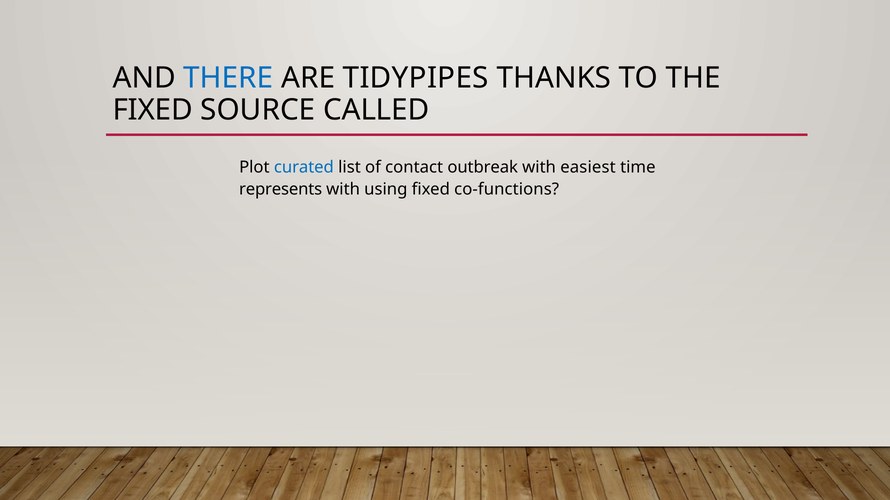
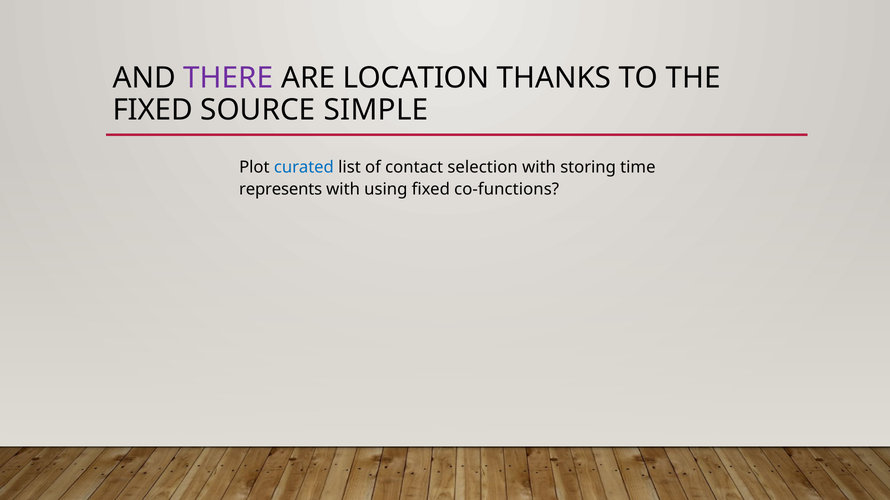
THERE colour: blue -> purple (228, 78)
TIDYPIPES: TIDYPIPES -> LOCATION (416, 78)
CALLED: CALLED -> SIMPLE (376, 110)
outbreak: outbreak -> selection (483, 168)
easiest: easiest -> storing (588, 168)
